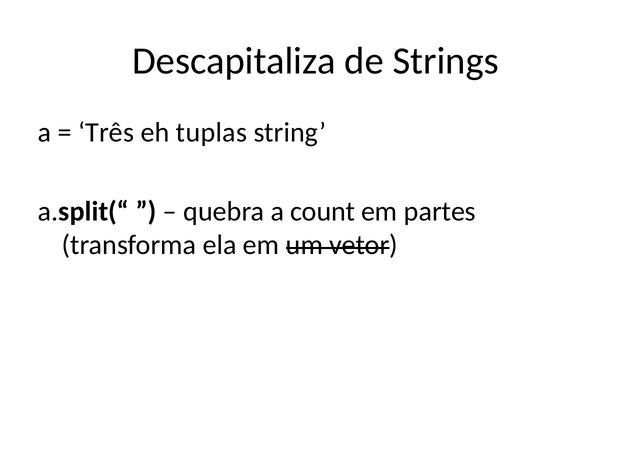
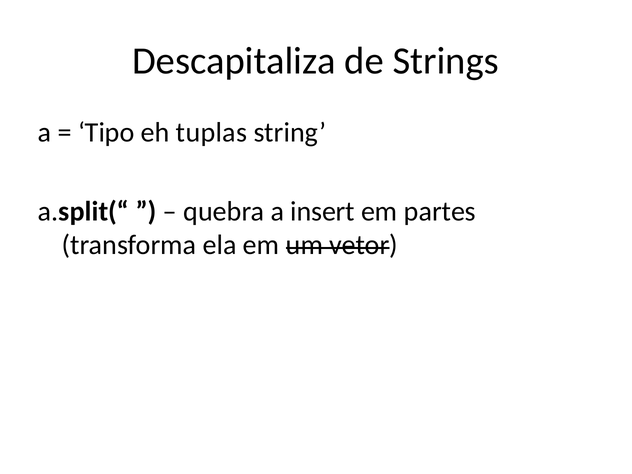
Três: Três -> Tipo (106, 133)
count: count -> insert (323, 211)
